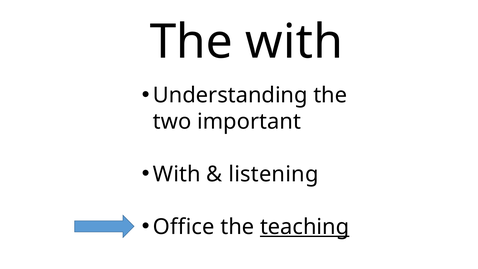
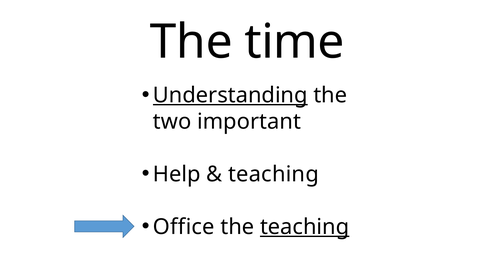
The with: with -> time (295, 42)
Understanding underline: none -> present (230, 95)
With: With -> Help (177, 174)
listening: listening -> teaching (273, 174)
